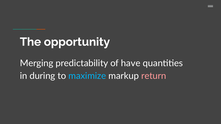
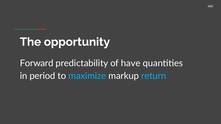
Merging: Merging -> Forward (37, 63)
during: during -> period (42, 76)
return colour: pink -> light blue (154, 76)
